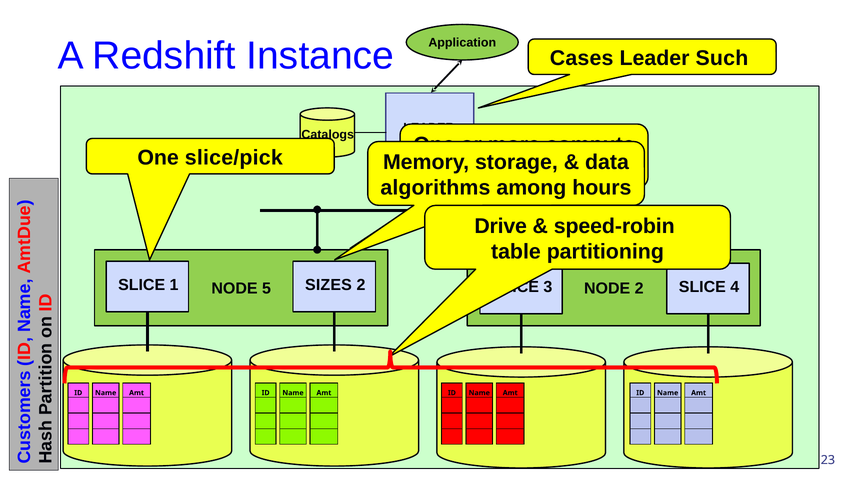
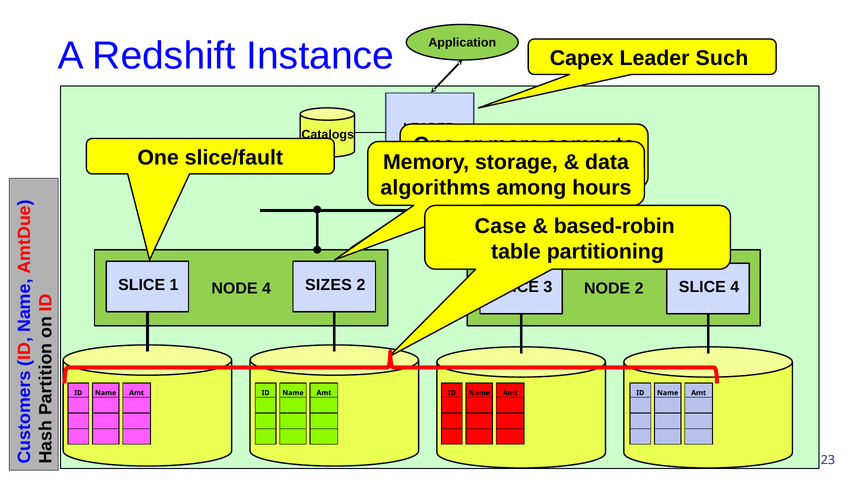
Cases: Cases -> Capex (582, 58)
slice/pick: slice/pick -> slice/fault (234, 158)
Drive: Drive -> Case (500, 226)
speed-robin: speed-robin -> based-robin (614, 226)
NODE 5: 5 -> 4 (266, 289)
